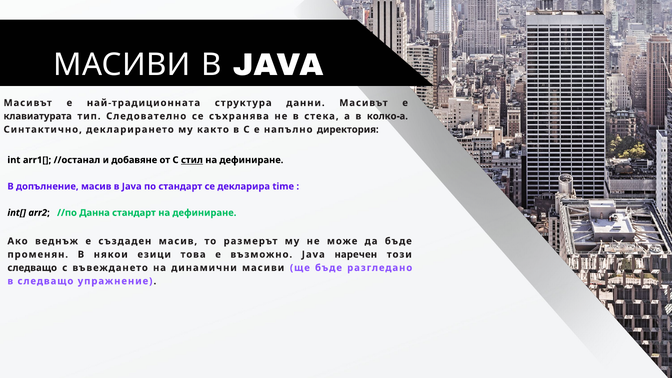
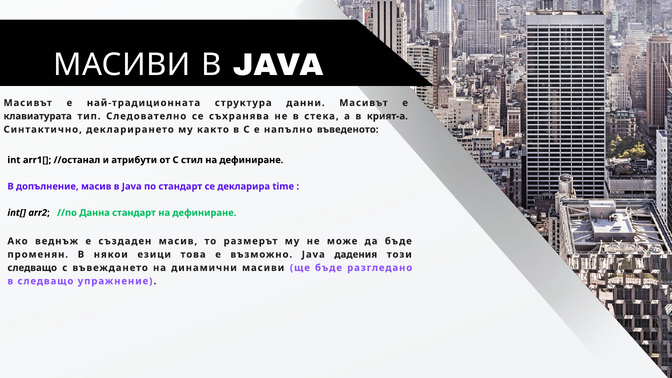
колко-а: колко-а -> крият-а (387, 116)
директория: директория -> въведеното (348, 130)
добавяне: добавяне -> атрибути (134, 160)
стил underline: present -> none (192, 160)
наречен: наречен -> дадения (356, 254)
